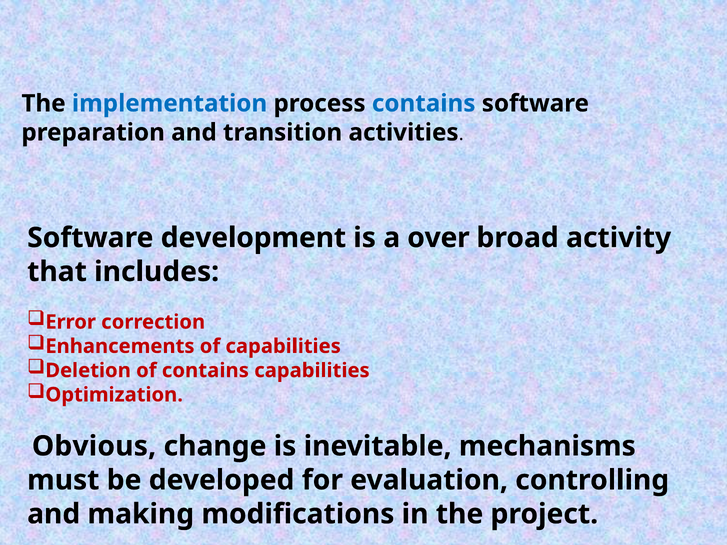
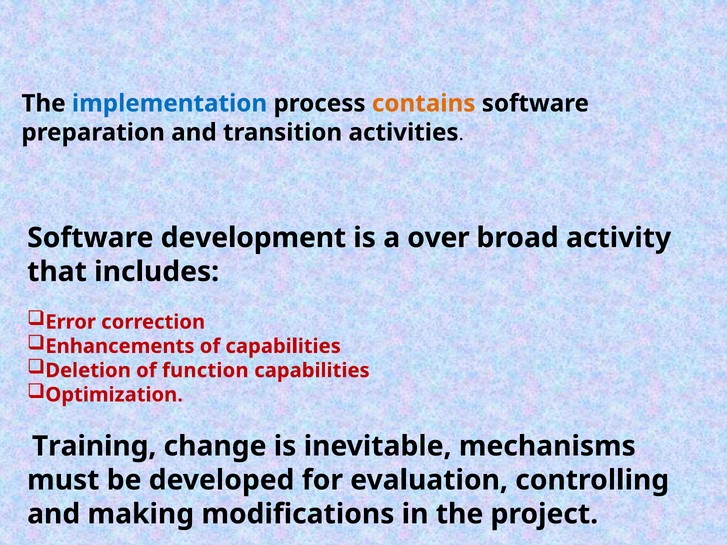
contains colour: blue -> orange (424, 103)
of contains: contains -> function (205, 371)
Obvious: Obvious -> Training (94, 446)
